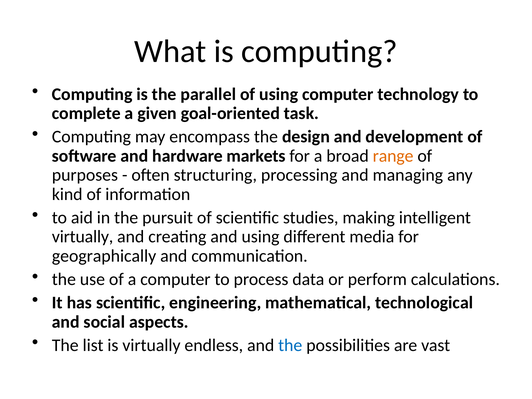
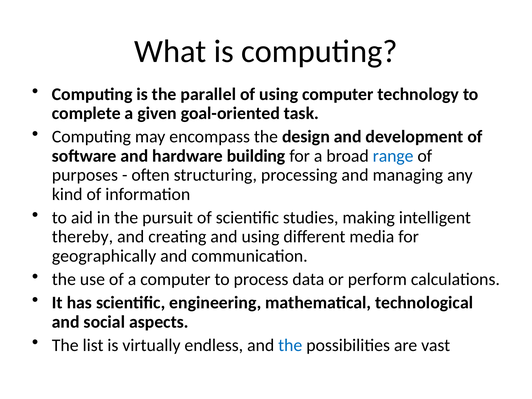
markets: markets -> building (256, 156)
range colour: orange -> blue (393, 156)
virtually: virtually -> thereby (82, 237)
